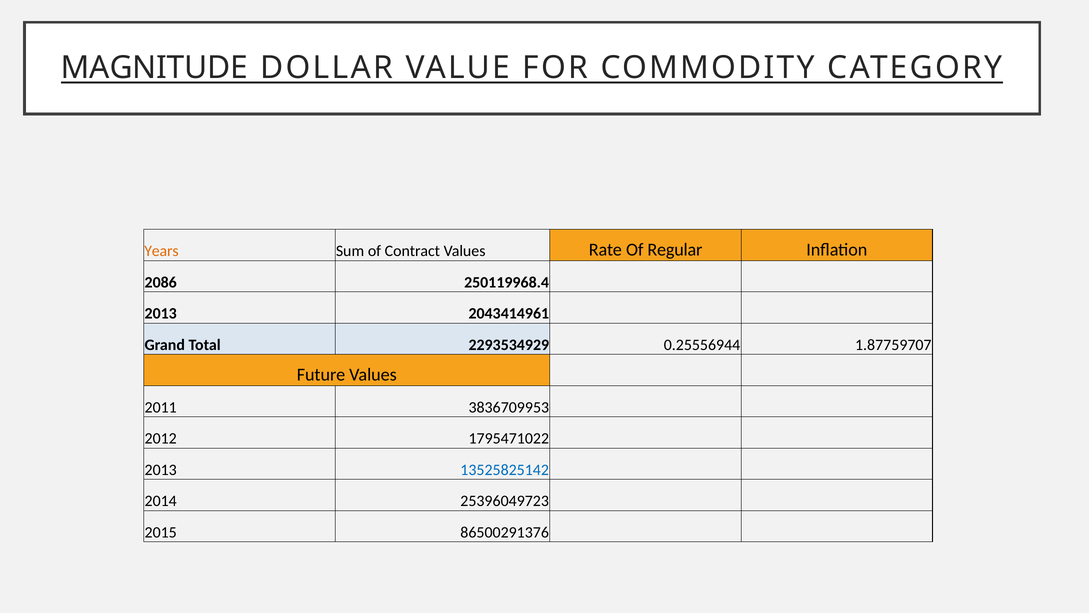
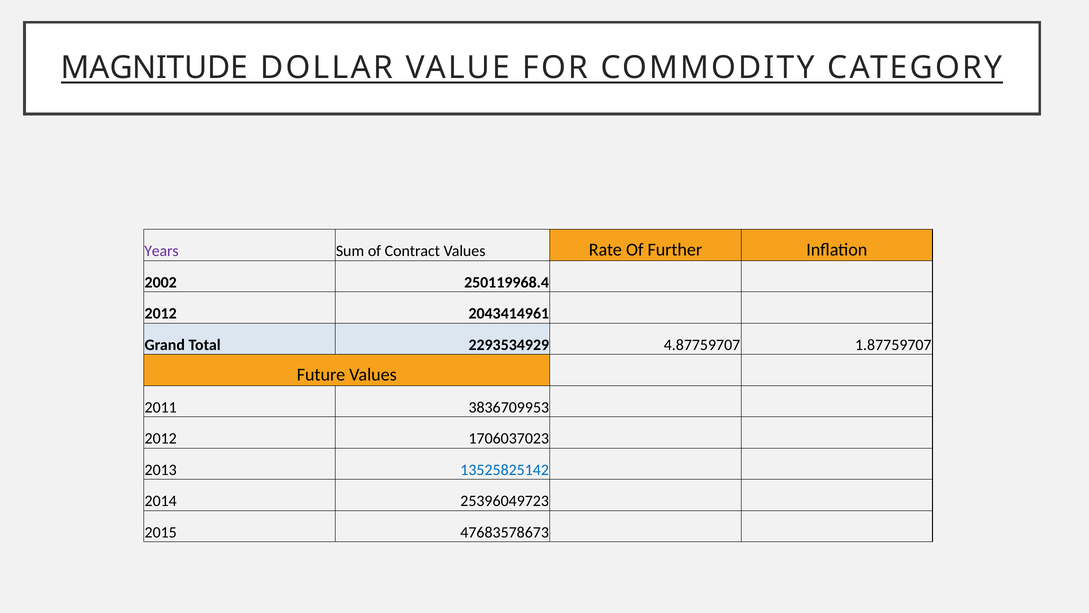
Years colour: orange -> purple (161, 251)
Regular: Regular -> Further (675, 250)
2086: 2086 -> 2002 (161, 282)
2013: 2013 -> 2012 (161, 313)
0.25556944: 0.25556944 -> 4.87759707 (702, 345)
1795471022: 1795471022 -> 1706037023 (509, 438)
86500291376: 86500291376 -> 47683578673 (505, 532)
